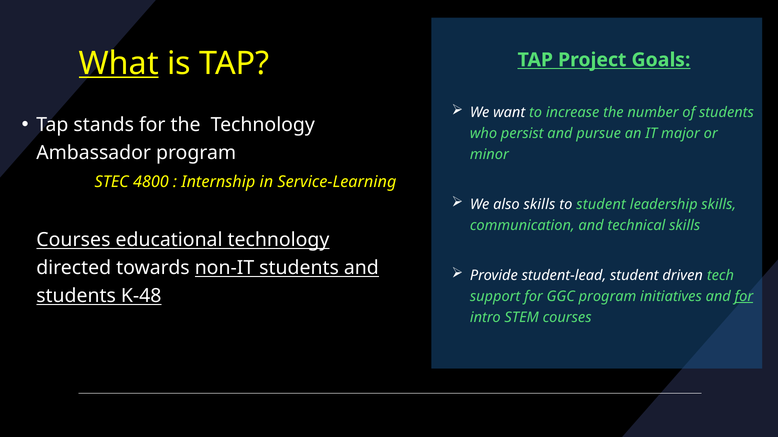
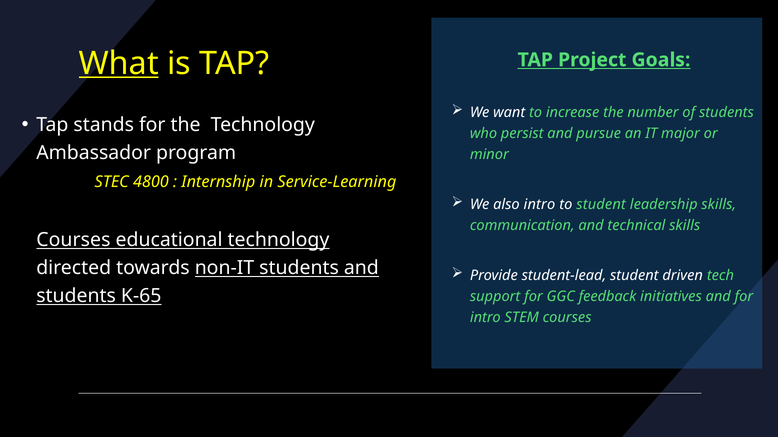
also skills: skills -> intro (539, 205)
K-48: K-48 -> K-65 (141, 296)
GGC program: program -> feedback (608, 297)
for underline: present -> none (744, 297)
